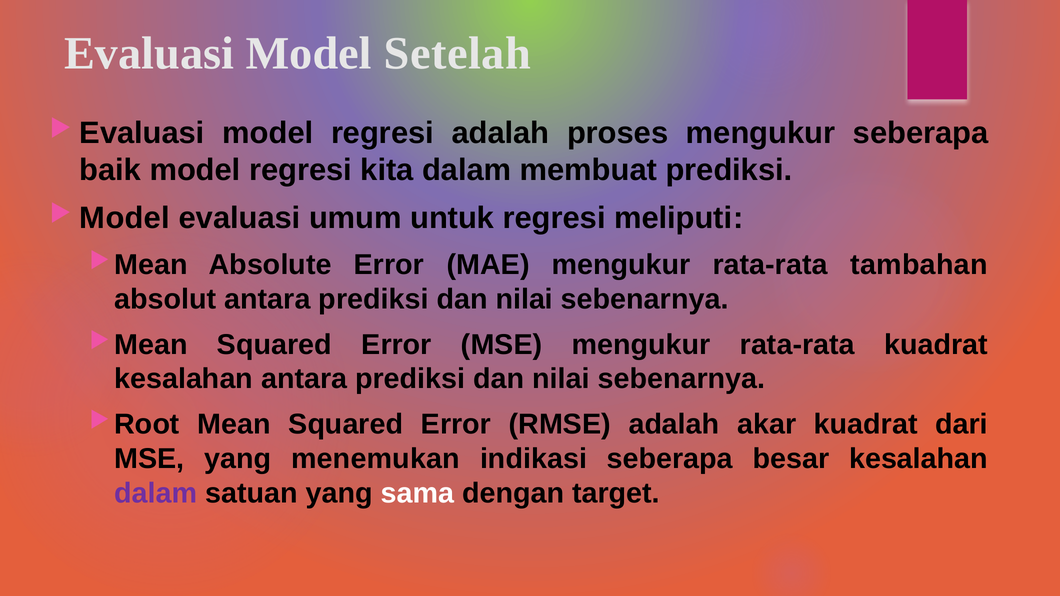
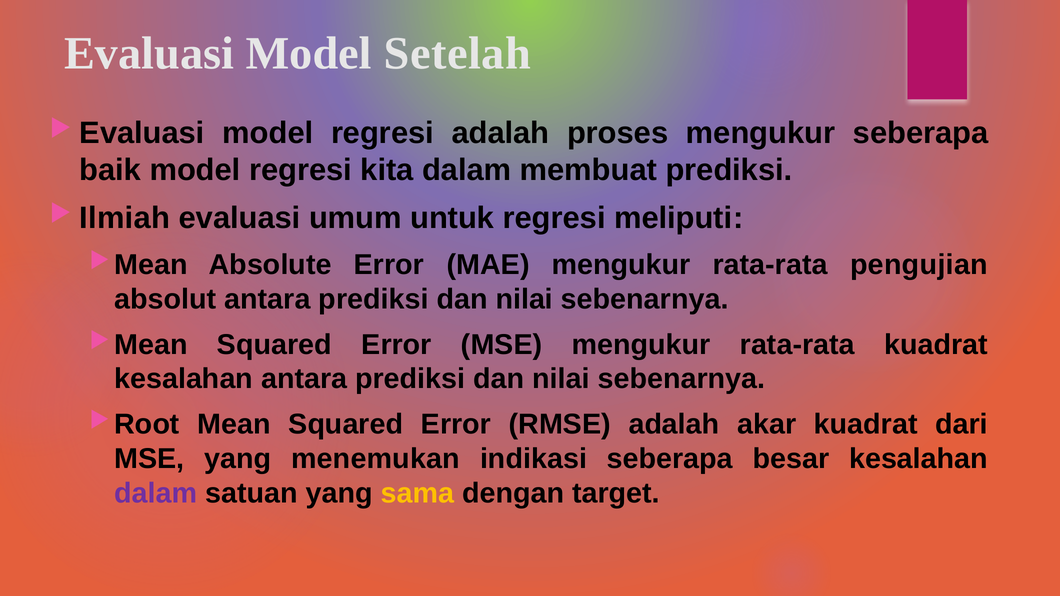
Model: Model -> Ilmiah (125, 218)
tambahan: tambahan -> pengujian (919, 265)
sama colour: white -> yellow (417, 494)
